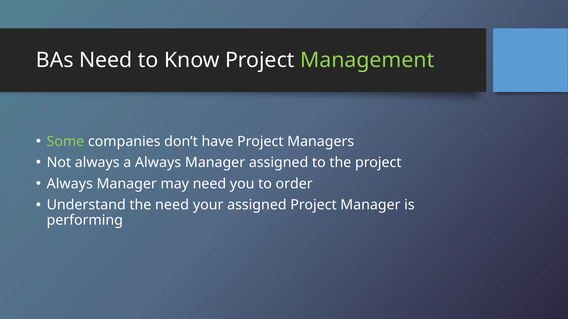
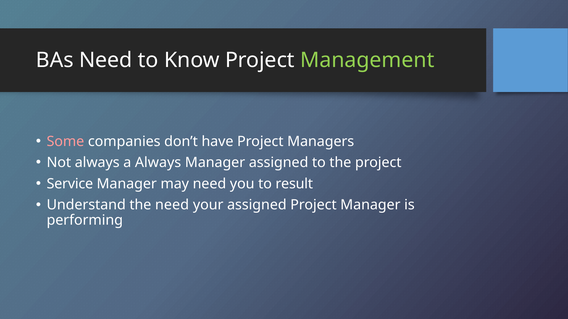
Some colour: light green -> pink (65, 142)
Always: Always -> Service (70, 184)
order: order -> result (294, 184)
